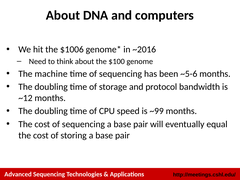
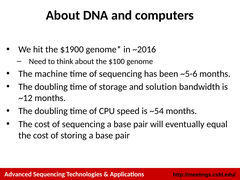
$1006: $1006 -> $1900 (72, 49)
protocol: protocol -> solution (161, 87)
~99: ~99 -> ~54 (157, 111)
